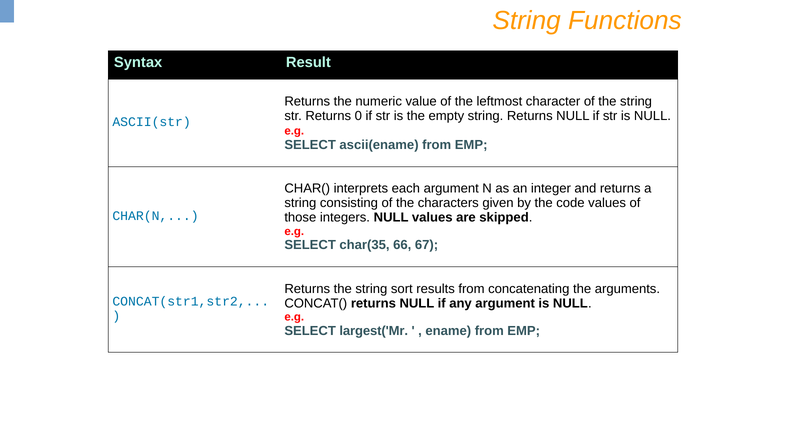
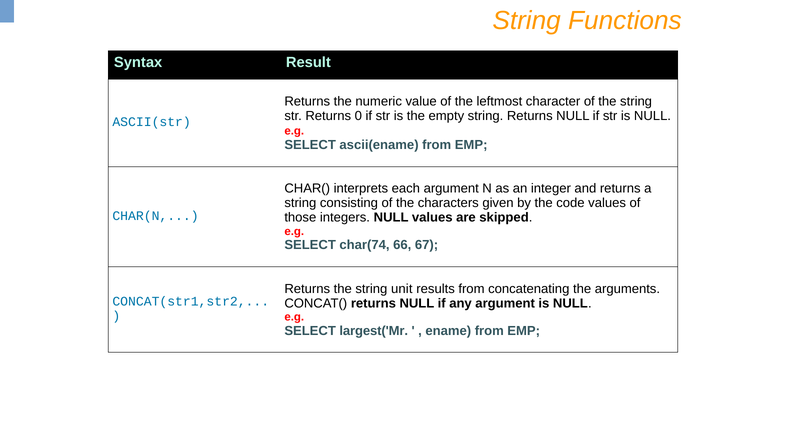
char(35: char(35 -> char(74 (365, 245)
sort: sort -> unit (402, 289)
